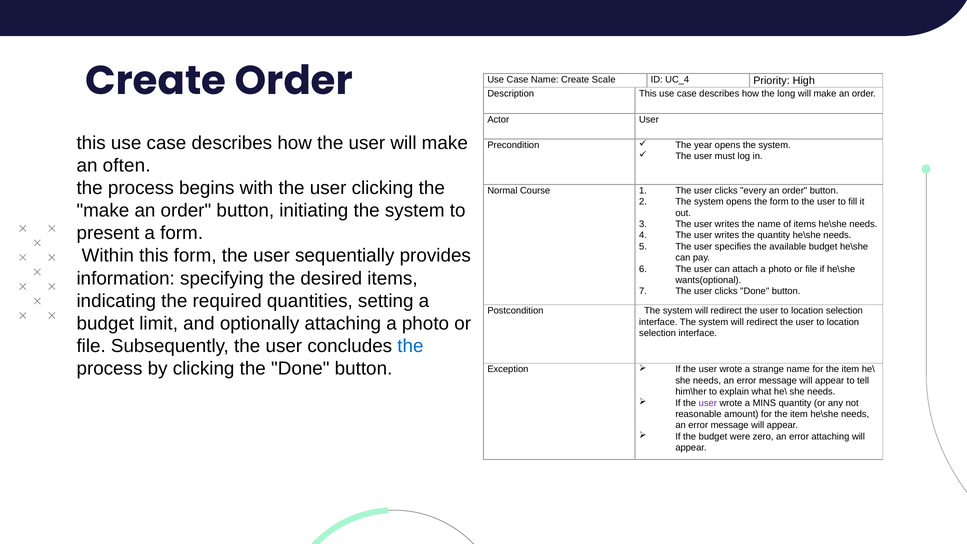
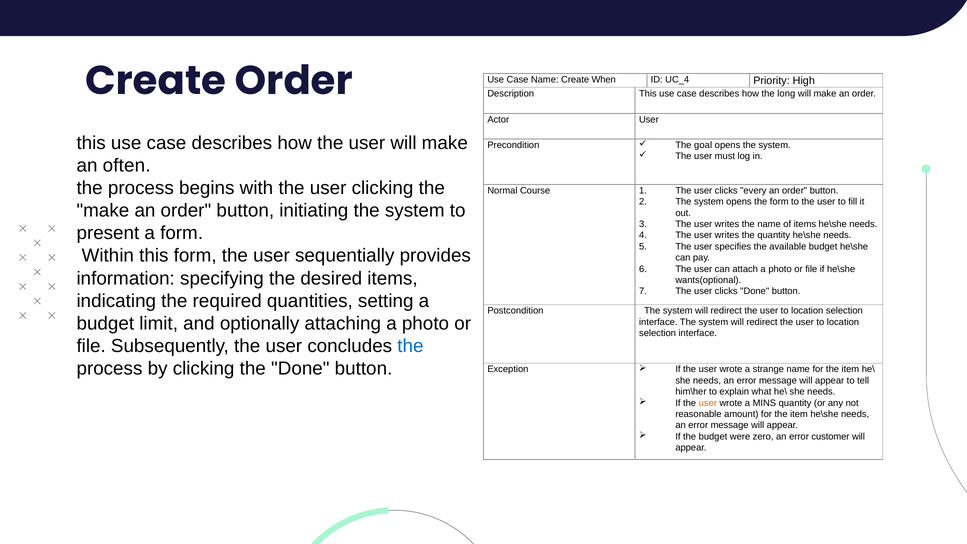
Scale: Scale -> When (604, 80)
year: year -> goal (703, 145)
user colour: purple -> orange (708, 403)
error attaching: attaching -> customer (830, 436)
